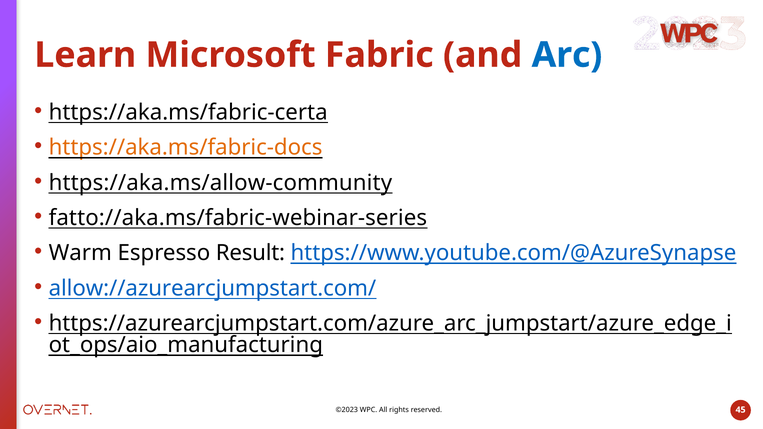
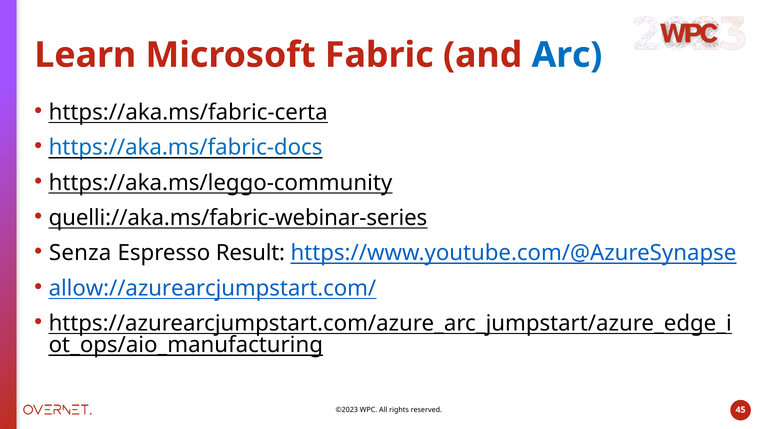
https://aka.ms/fabric-docs colour: orange -> blue (186, 148)
https://aka.ms/allow-community: https://aka.ms/allow-community -> https://aka.ms/leggo-community (220, 183)
fatto://aka.ms/fabric-webinar-series: fatto://aka.ms/fabric-webinar-series -> quelli://aka.ms/fabric-webinar-series (238, 218)
Warm: Warm -> Senza (80, 253)
